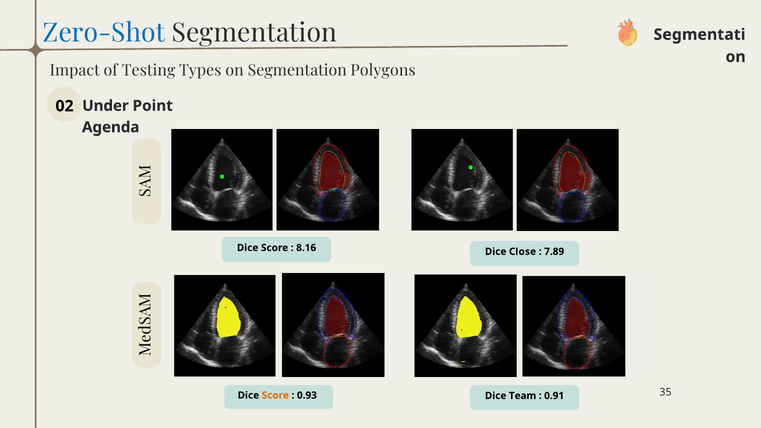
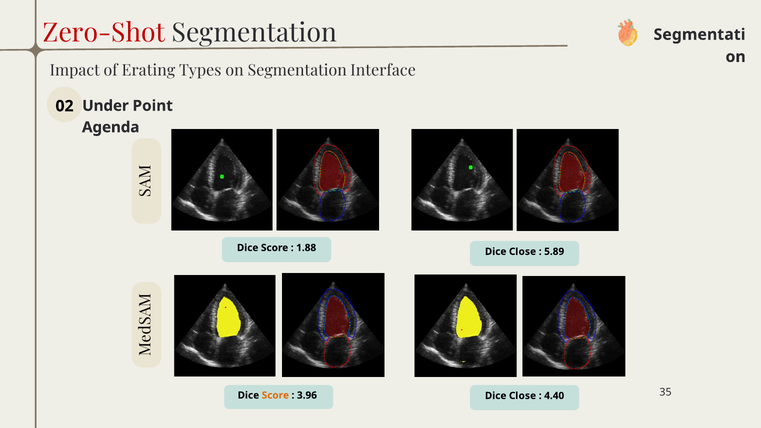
Zero-Shot colour: blue -> red (104, 33)
Testing: Testing -> Erating (149, 70)
Polygons: Polygons -> Interface (383, 70)
8.16: 8.16 -> 1.88 (306, 248)
7.89: 7.89 -> 5.89 (554, 252)
0.93: 0.93 -> 3.96 (307, 395)
Team: Team -> Close (523, 396)
0.91: 0.91 -> 4.40 (554, 396)
